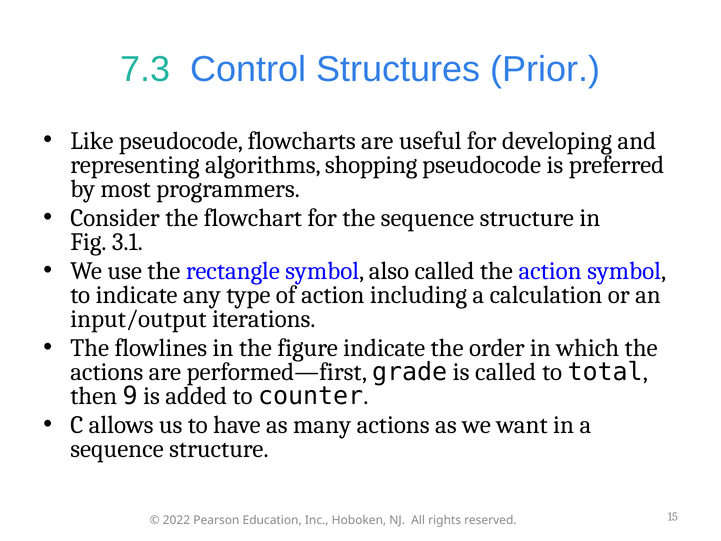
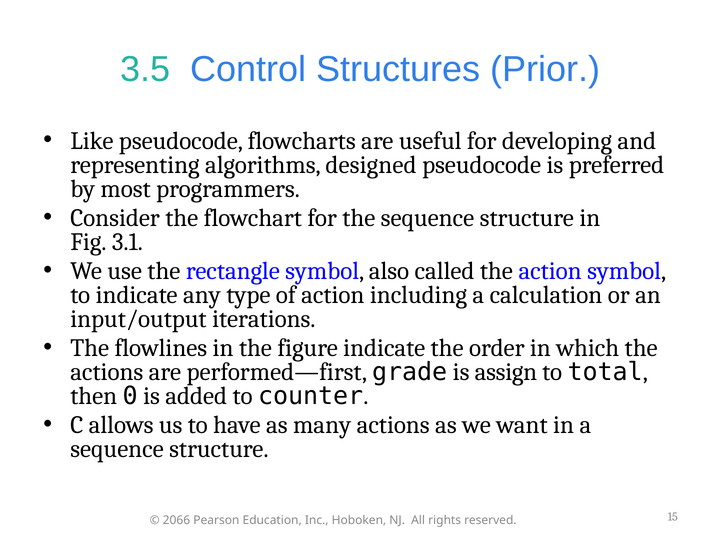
7.3: 7.3 -> 3.5 (145, 69)
shopping: shopping -> designed (371, 165)
is called: called -> assign (506, 372)
9: 9 -> 0 (130, 396)
2022: 2022 -> 2066 (176, 520)
